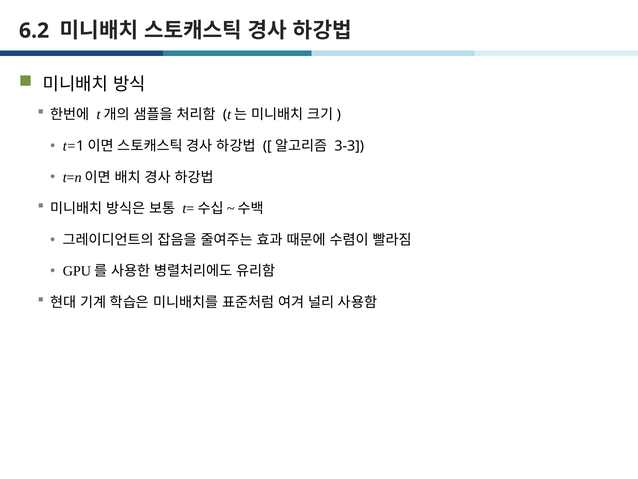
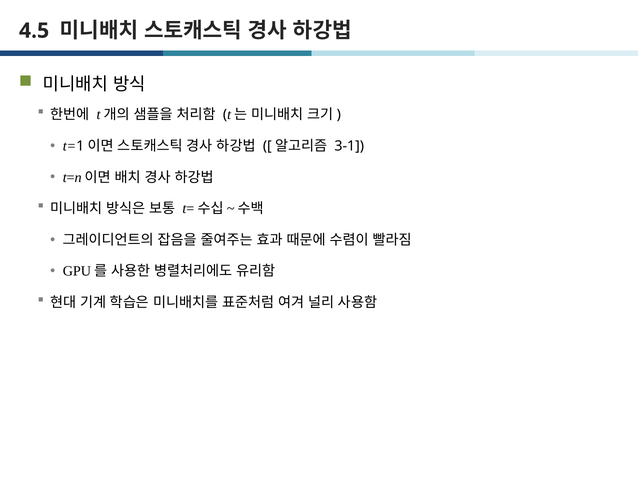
6.2: 6.2 -> 4.5 (34, 31)
3-3: 3-3 -> 3-1 (349, 146)
